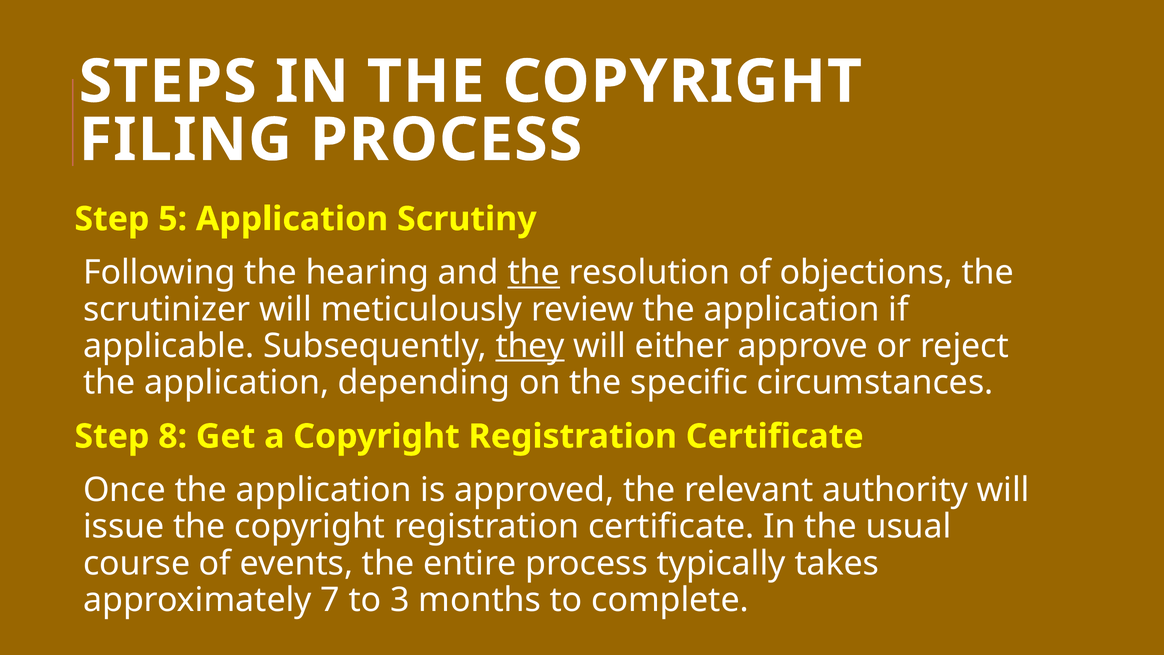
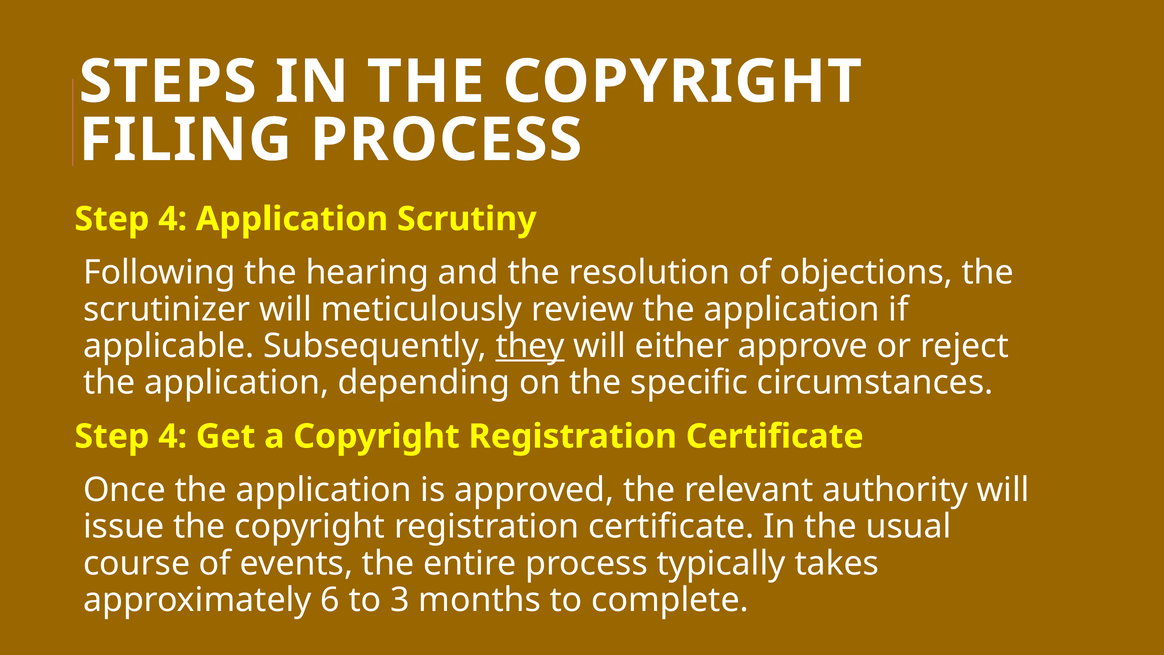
5: 5 -> 4 (173, 219)
the underline: present -> none (534, 273)
8: 8 -> 4 (173, 436)
7: 7 -> 6 (330, 600)
